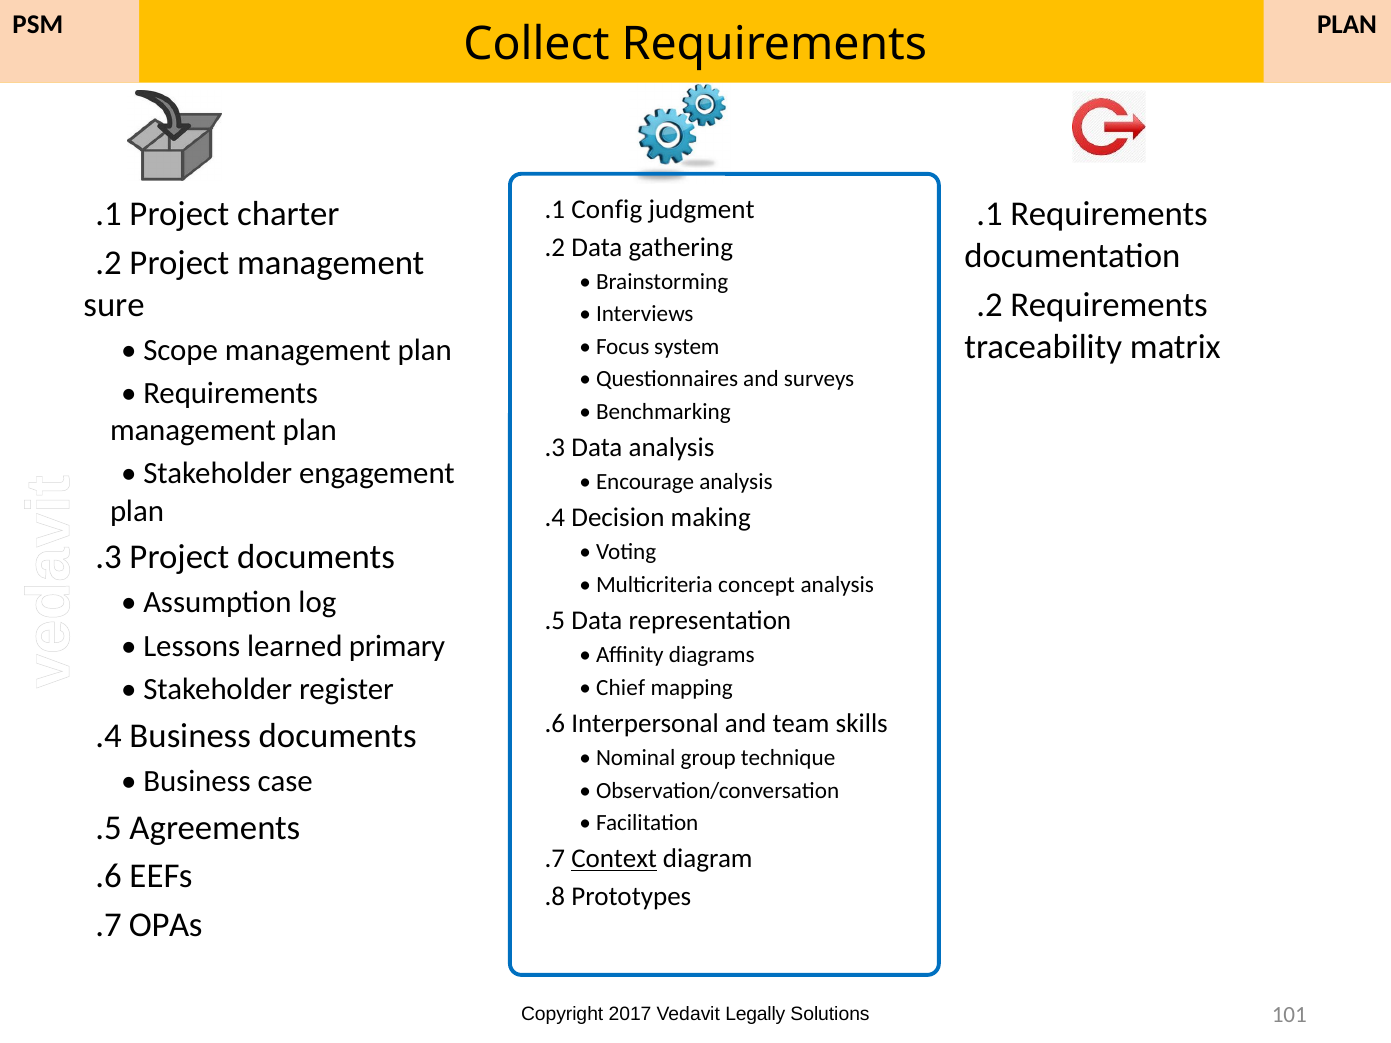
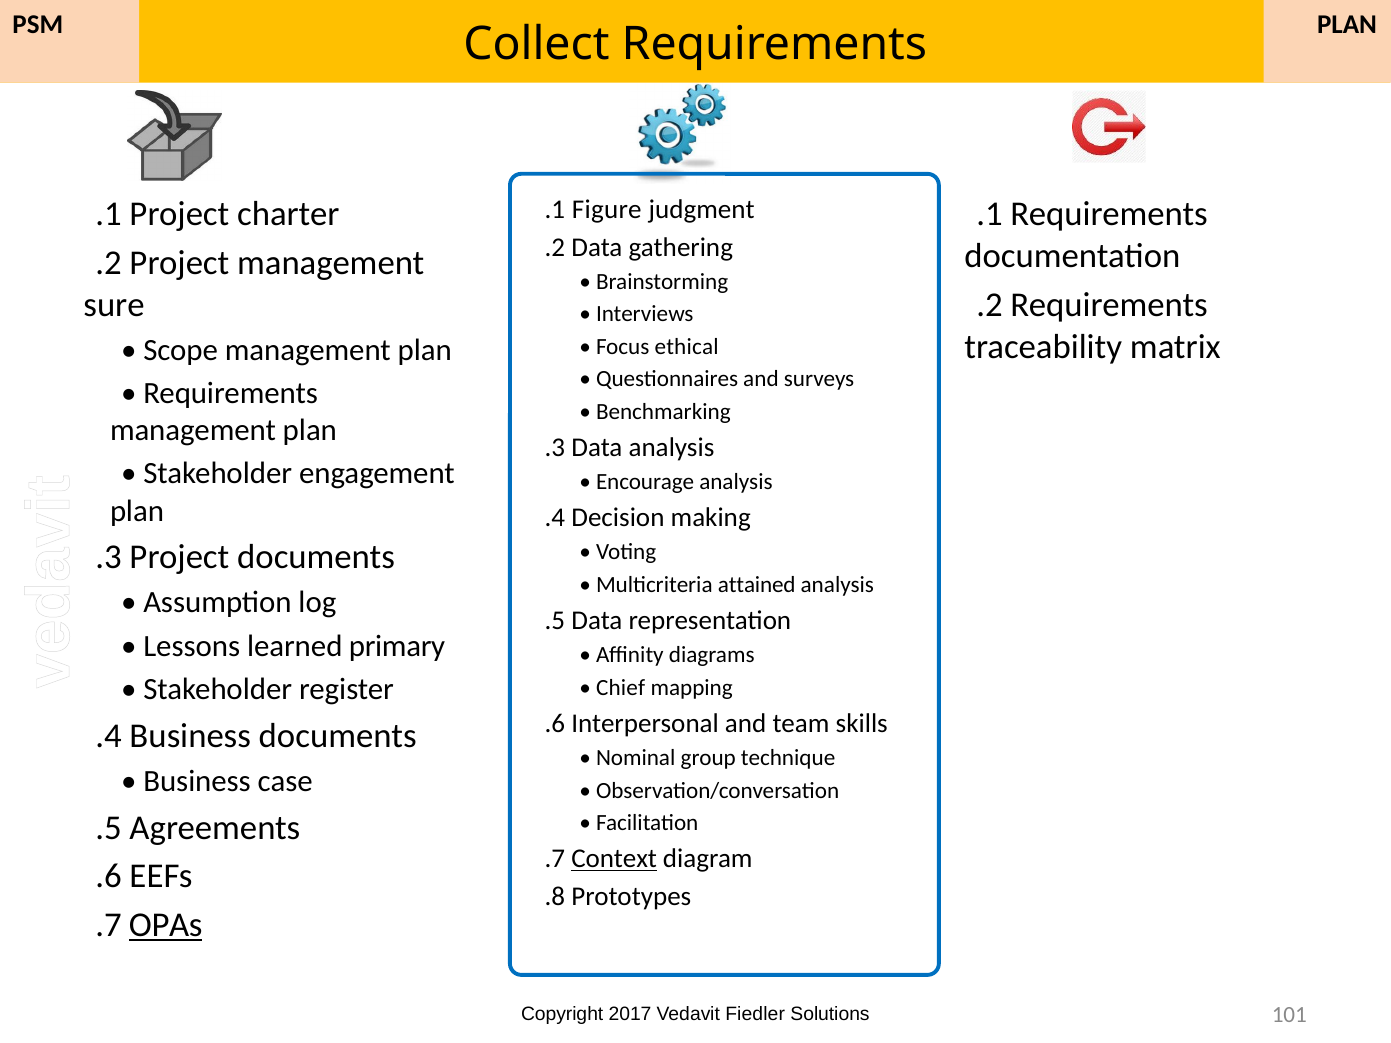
Config: Config -> Figure (607, 209)
system: system -> ethical (687, 347)
concept: concept -> attained (757, 585)
OPAs underline: none -> present (166, 925)
Legally: Legally -> Fiedler (755, 1015)
